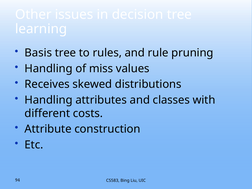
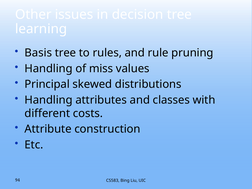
Receives: Receives -> Principal (47, 84)
